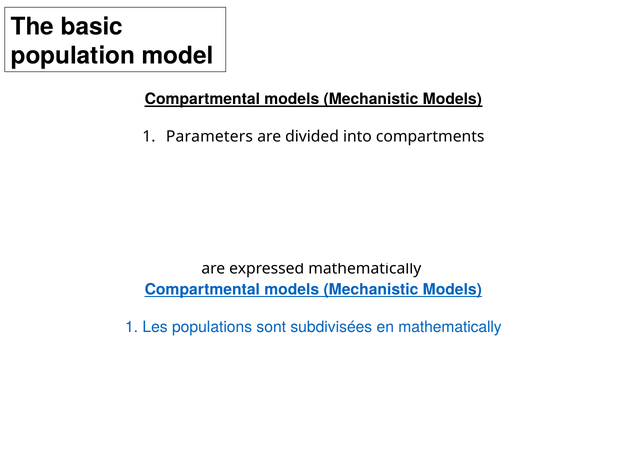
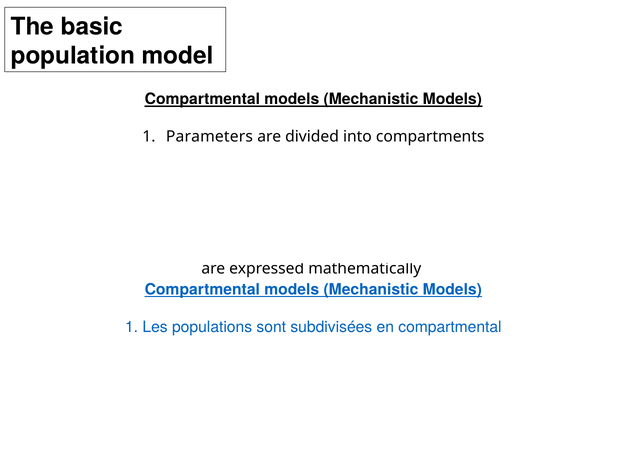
en mathematically: mathematically -> compartmental (450, 327)
